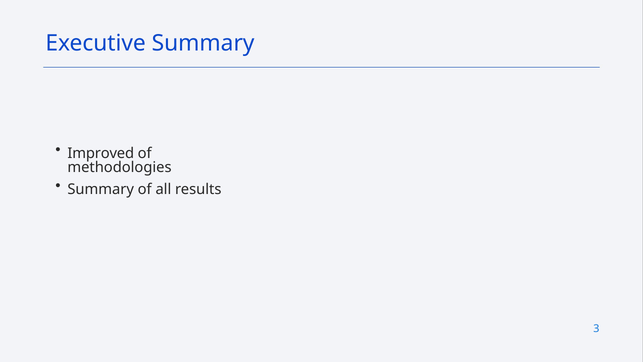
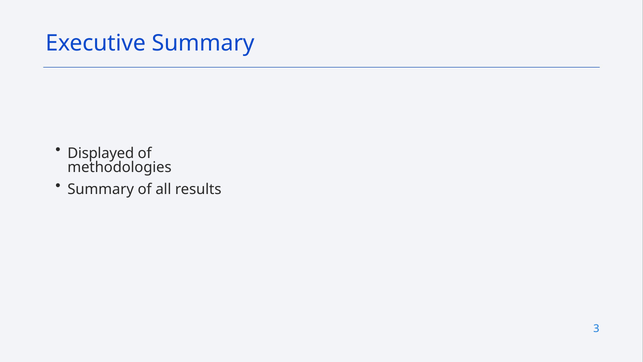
Improved: Improved -> Displayed (101, 153)
